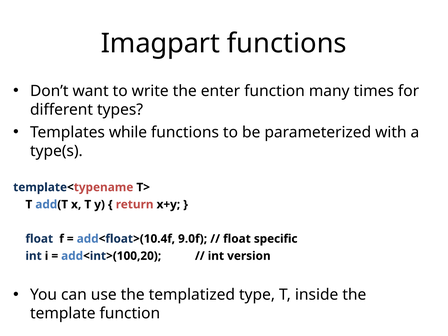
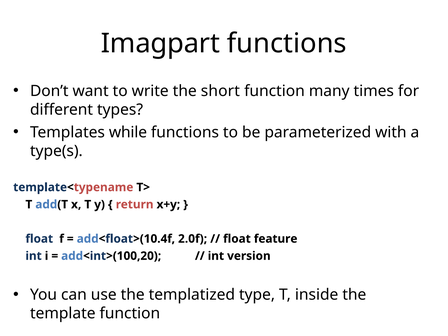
enter: enter -> short (220, 91)
9.0f: 9.0f -> 2.0f (193, 239)
specific: specific -> feature (276, 239)
